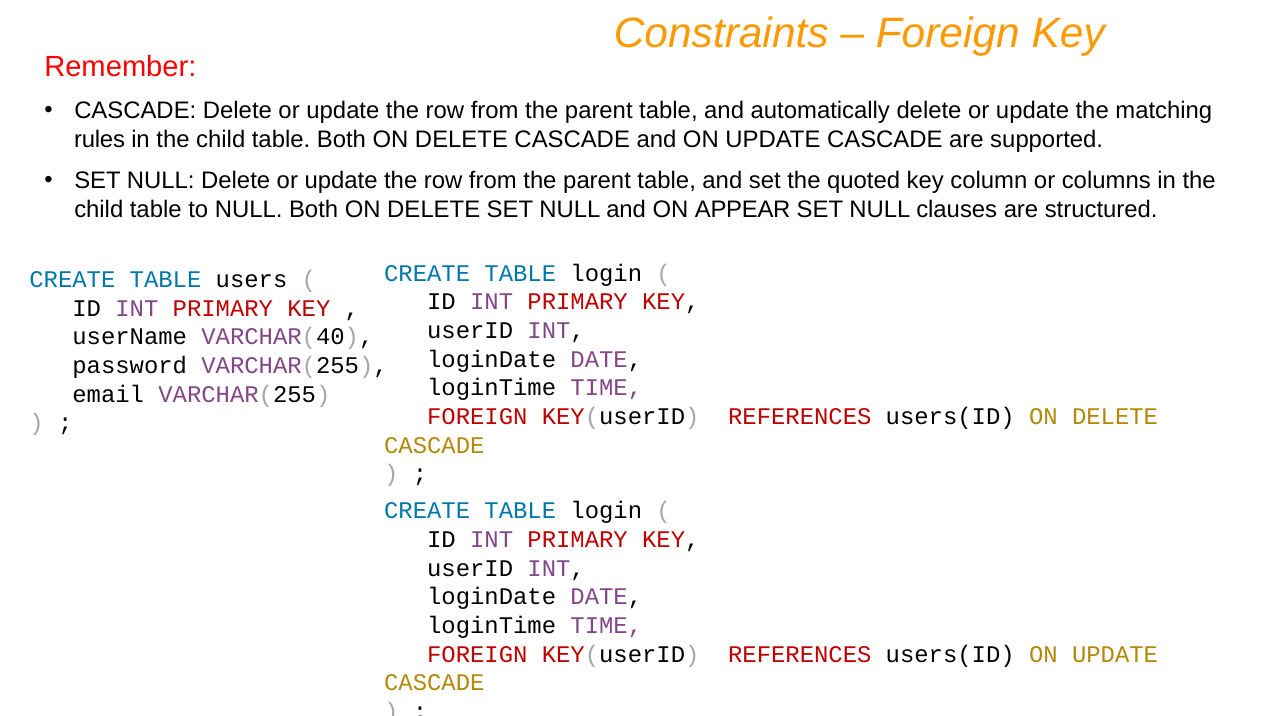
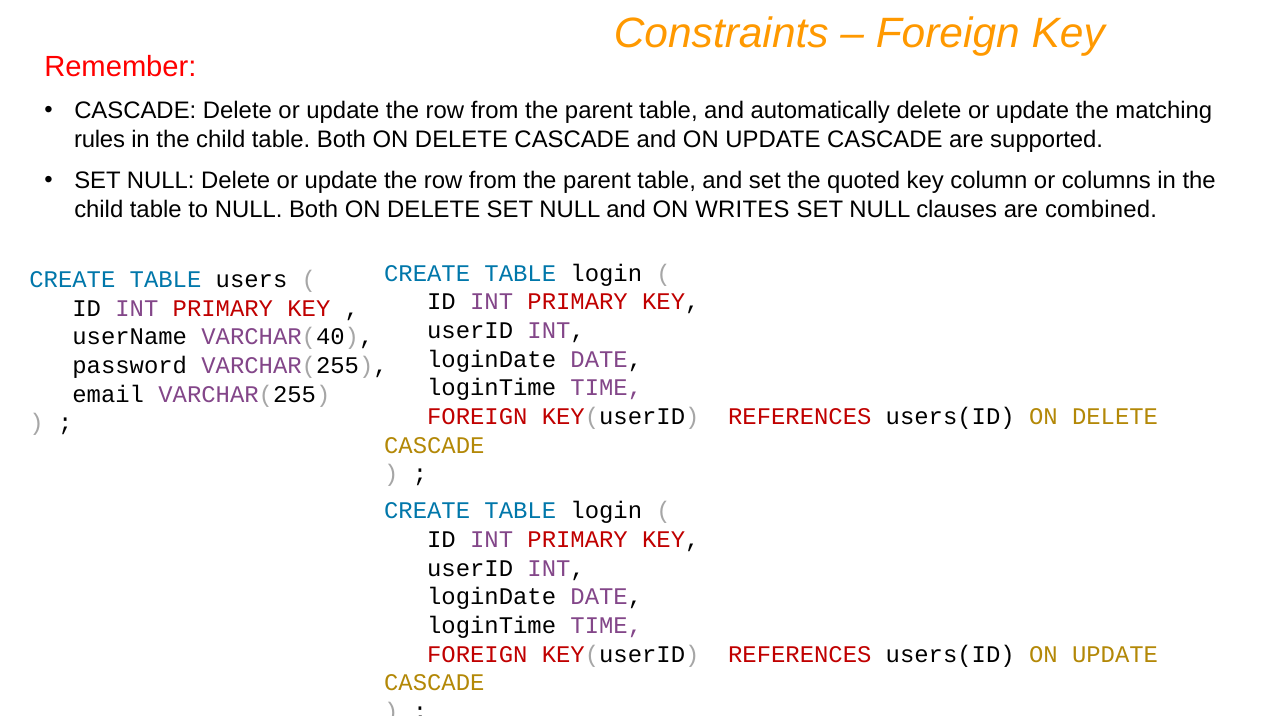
APPEAR: APPEAR -> WRITES (742, 209)
structured: structured -> combined (1101, 209)
